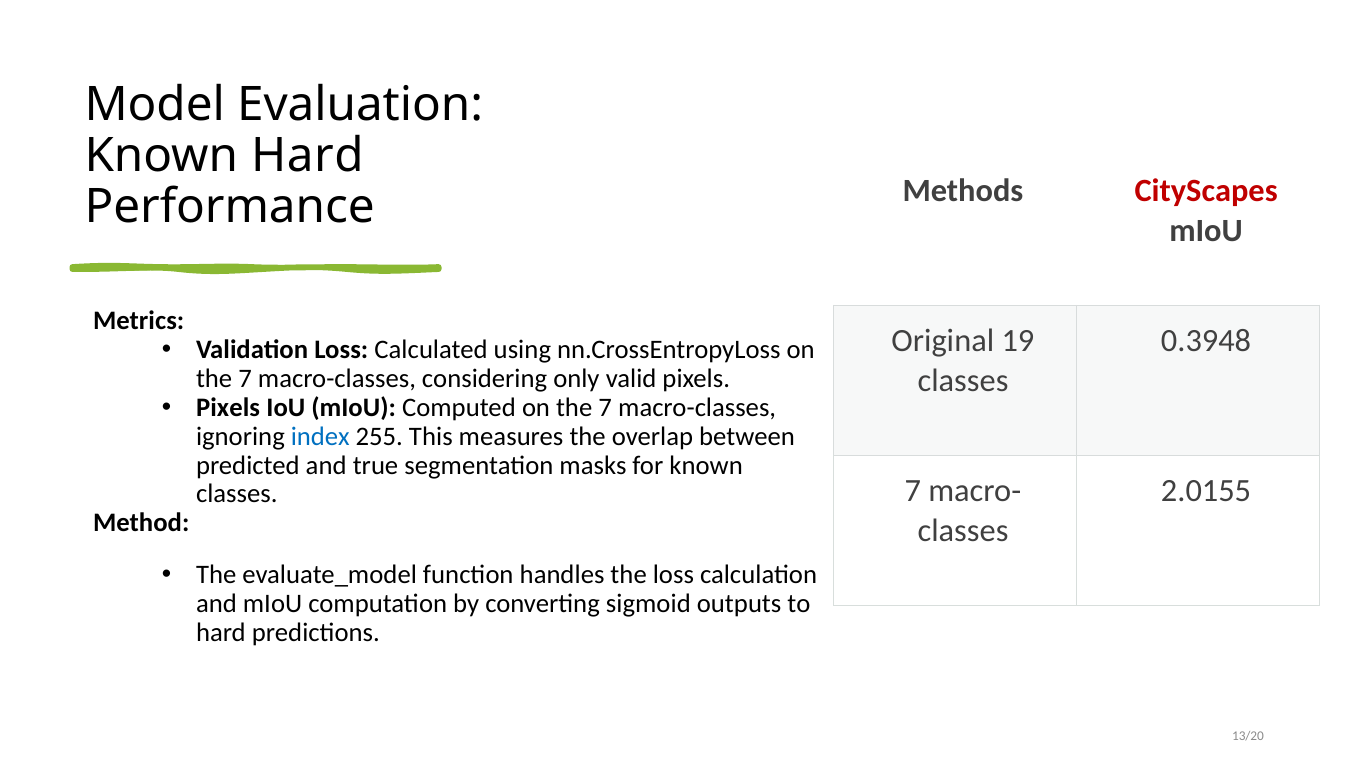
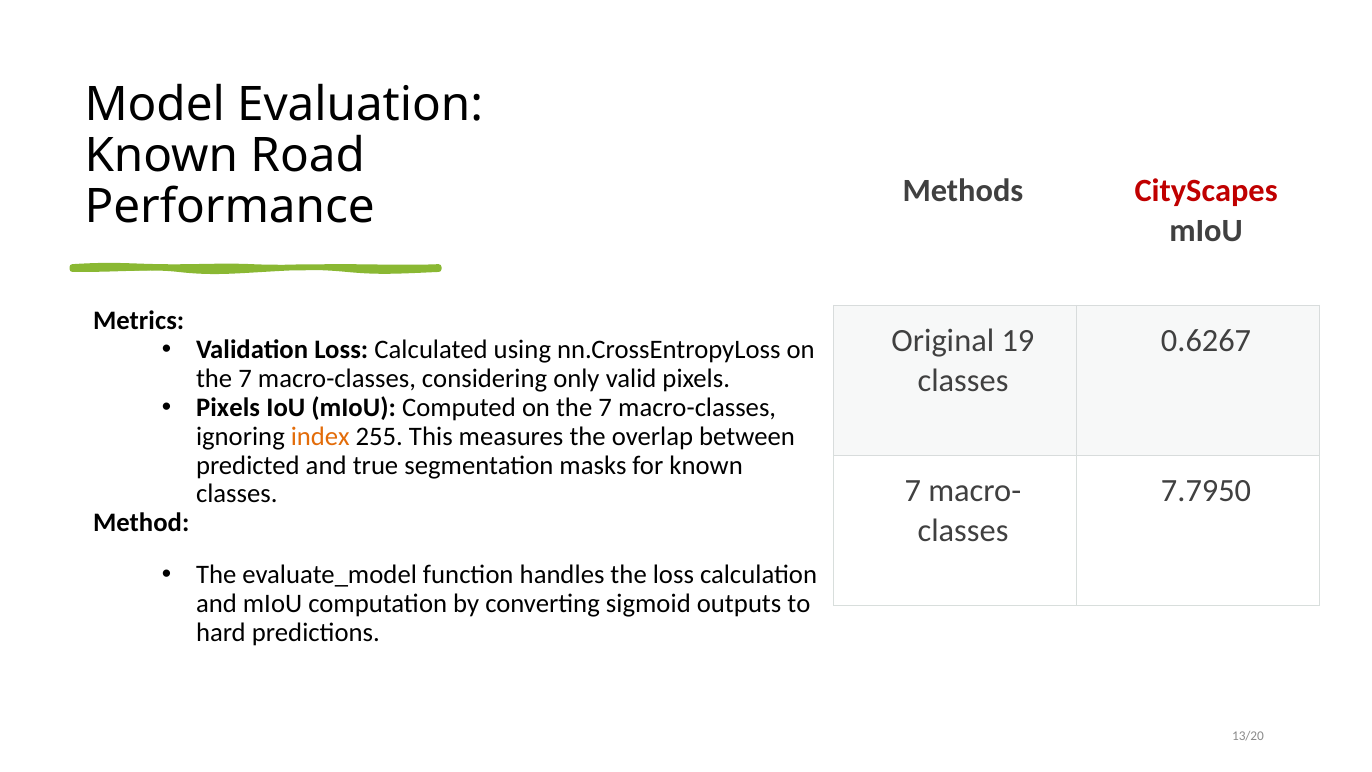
Known Hard: Hard -> Road (308, 156)
0.3948: 0.3948 -> 0.6267 (1206, 341)
index colour: blue -> orange (320, 436)
2.0155: 2.0155 -> 7.7950 (1206, 491)
